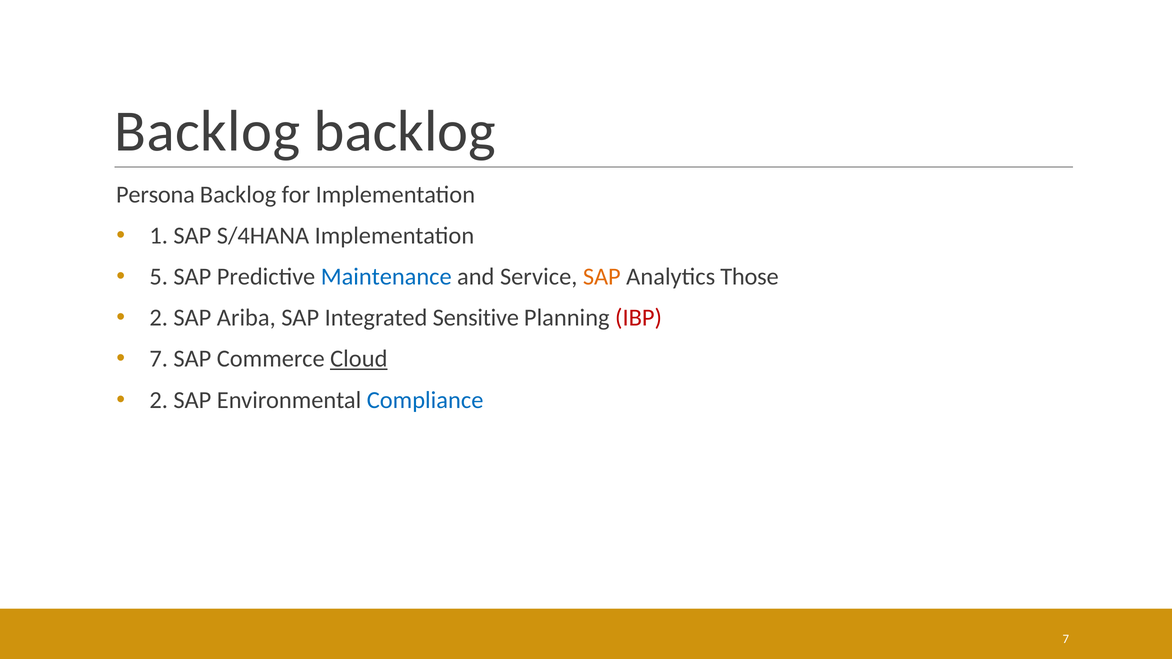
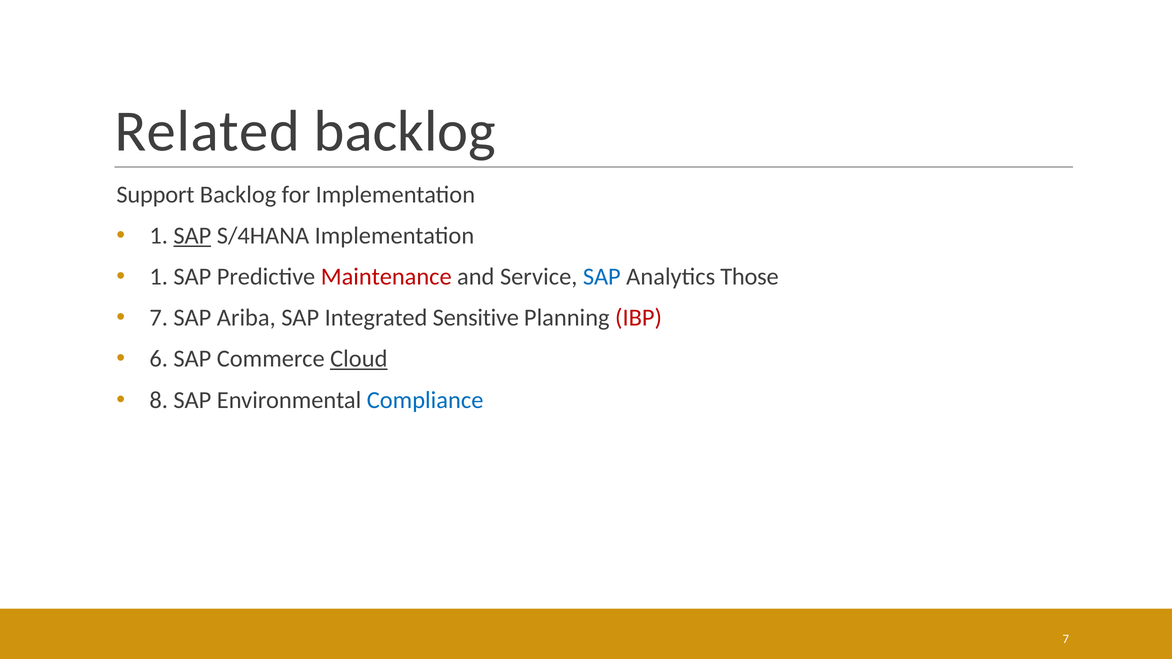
Backlog: Backlog -> Related (207, 131)
Persona: Persona -> Support (155, 195)
SAP underline: none -> present (192, 236)
5: 5 -> 1 (159, 277)
Maintenance colour: blue -> red (386, 277)
SAP colour: orange -> blue (602, 277)
2: 2 -> 7 (159, 318)
7: 7 -> 6 (159, 359)
2: 2 -> 8 (159, 400)
